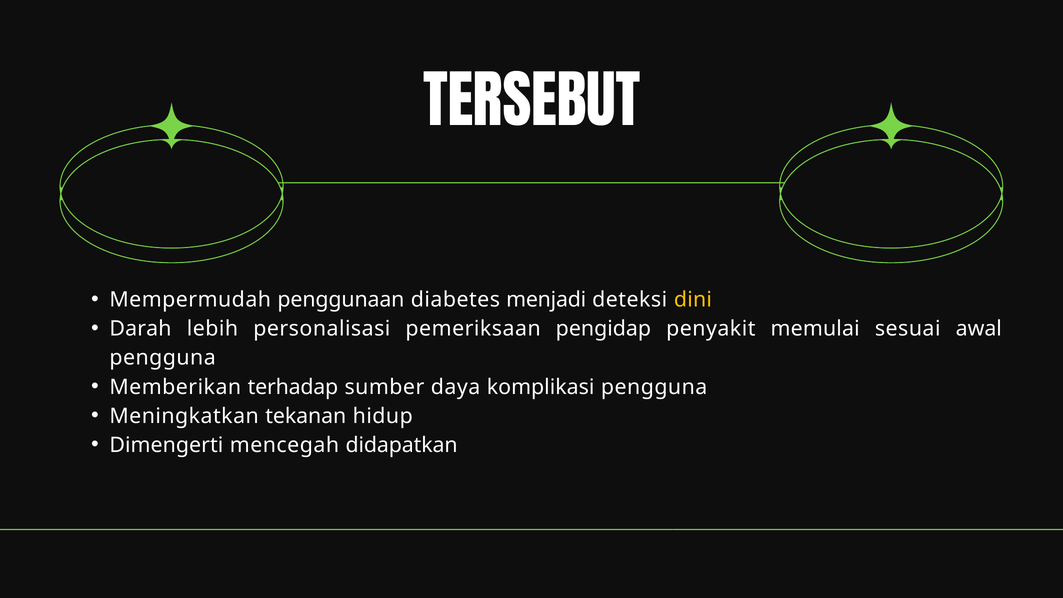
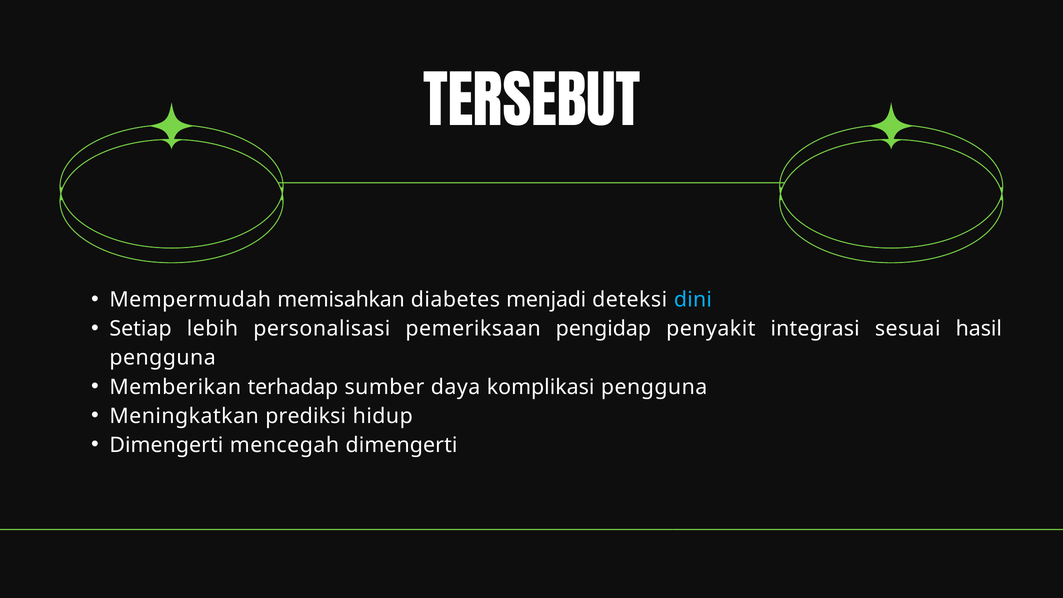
penggunaan: penggunaan -> memisahkan (341, 300)
dini colour: yellow -> light blue (693, 300)
Darah: Darah -> Setiap (141, 329)
memulai: memulai -> integrasi (815, 329)
awal: awal -> hasil (979, 329)
tekanan: tekanan -> prediksi (306, 416)
mencegah didapatkan: didapatkan -> dimengerti (402, 445)
